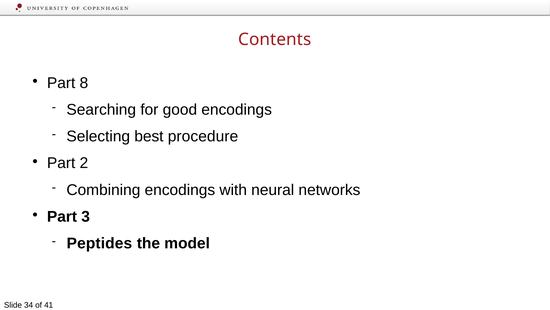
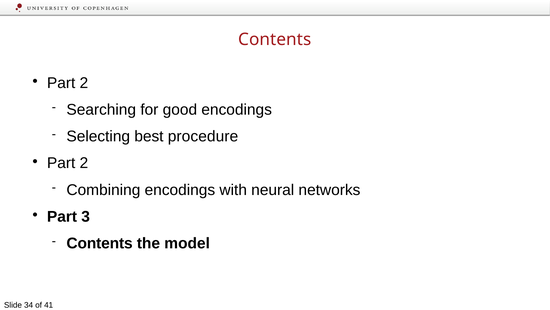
8: 8 -> 2 (84, 83)
Peptides: Peptides -> Contents (100, 243)
